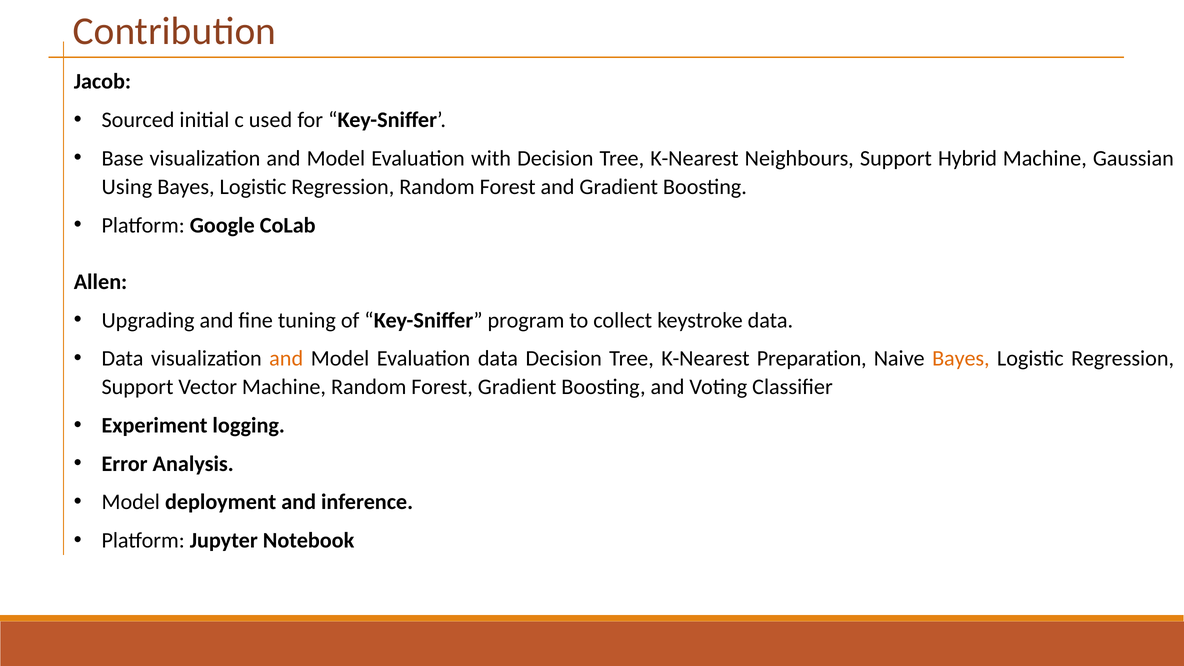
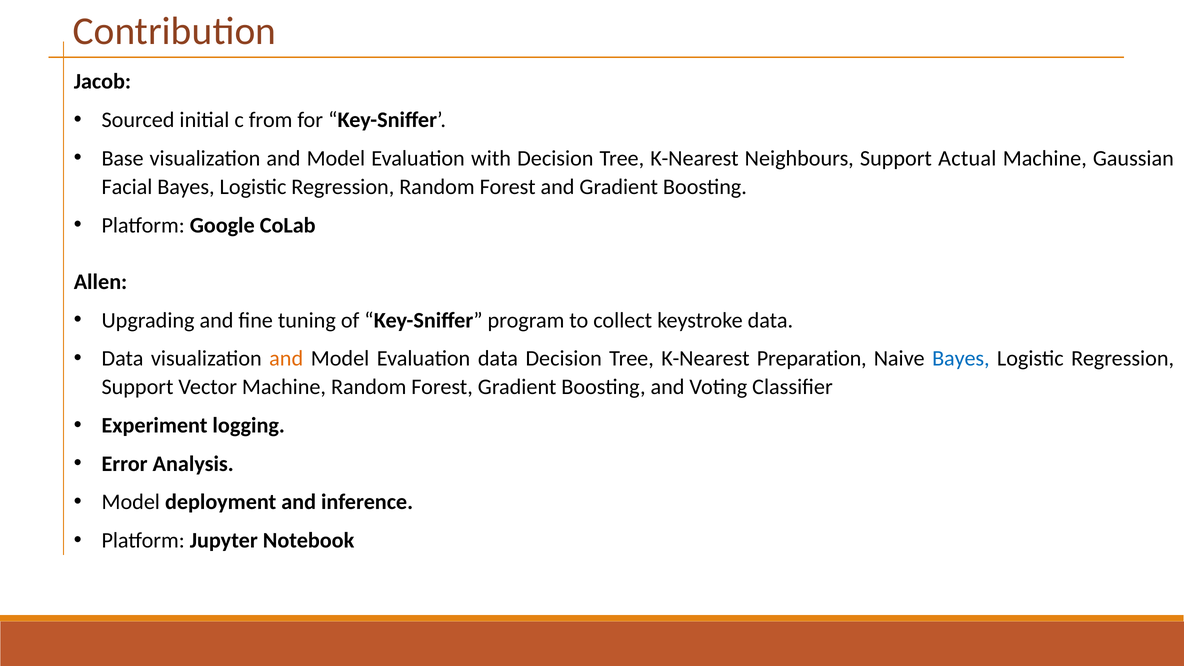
used: used -> from (271, 120)
Hybrid: Hybrid -> Actual (967, 158)
Using: Using -> Facial (127, 187)
Bayes colour: orange -> blue (961, 359)
